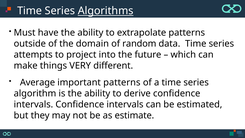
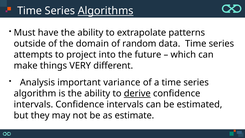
Average: Average -> Analysis (37, 82)
important patterns: patterns -> variance (122, 82)
derive underline: none -> present (137, 93)
